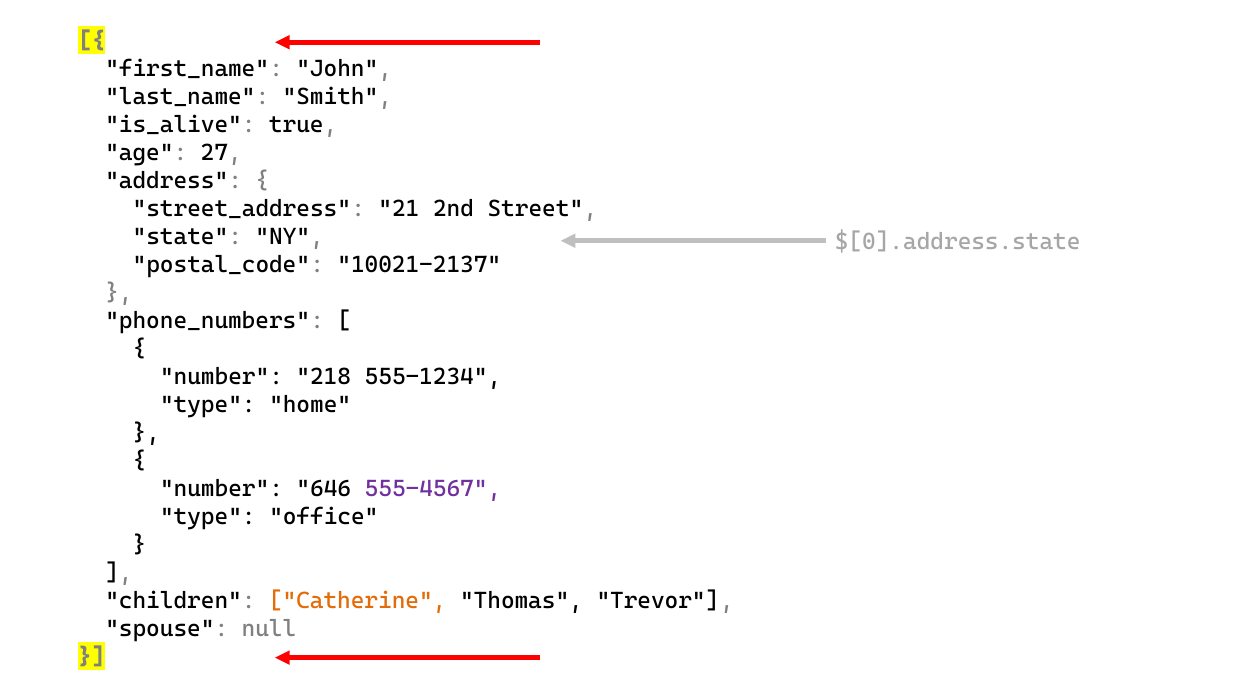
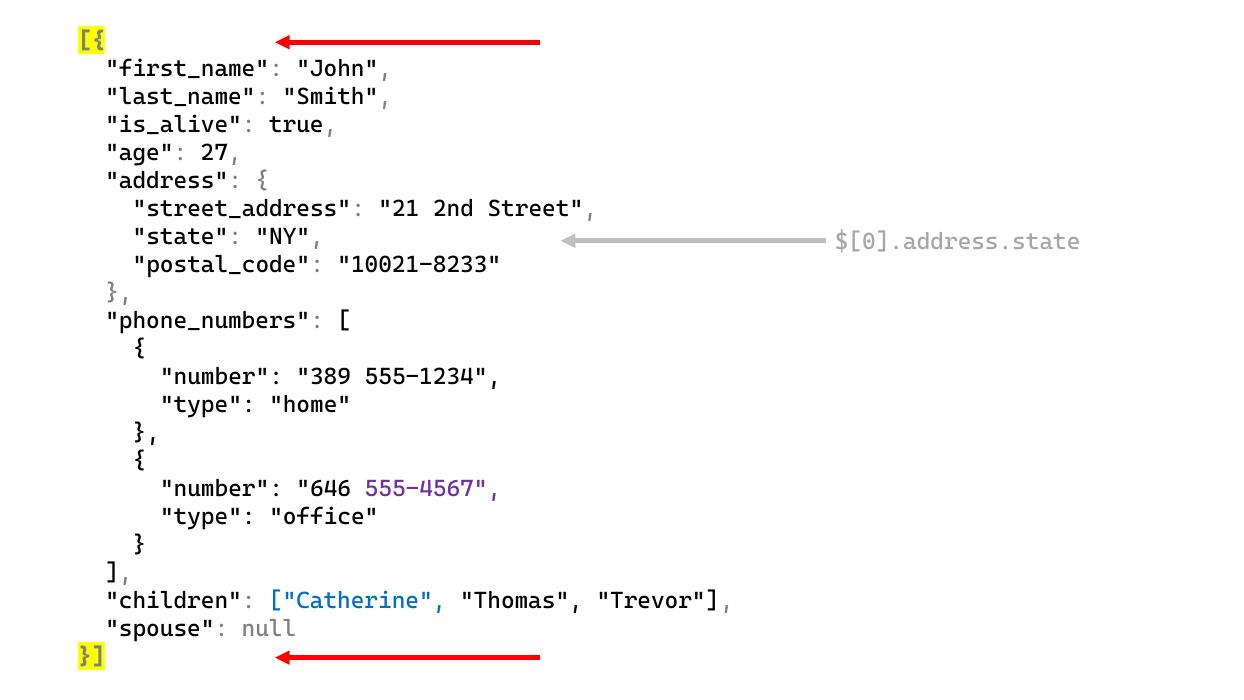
10021-2137: 10021-2137 -> 10021-8233 (419, 264)
218: 218 -> 389 (324, 376)
Catherine colour: orange -> blue (358, 600)
